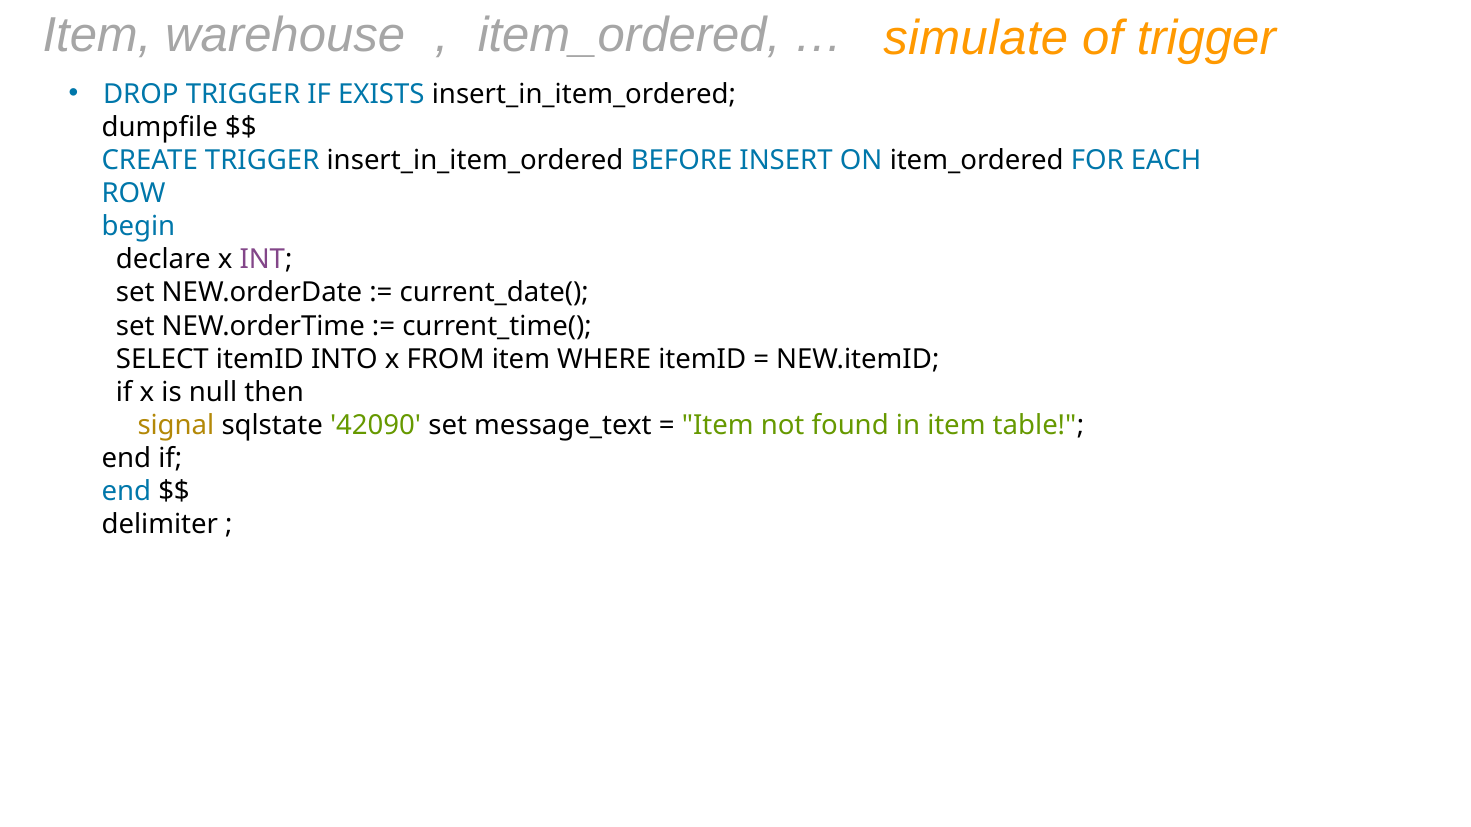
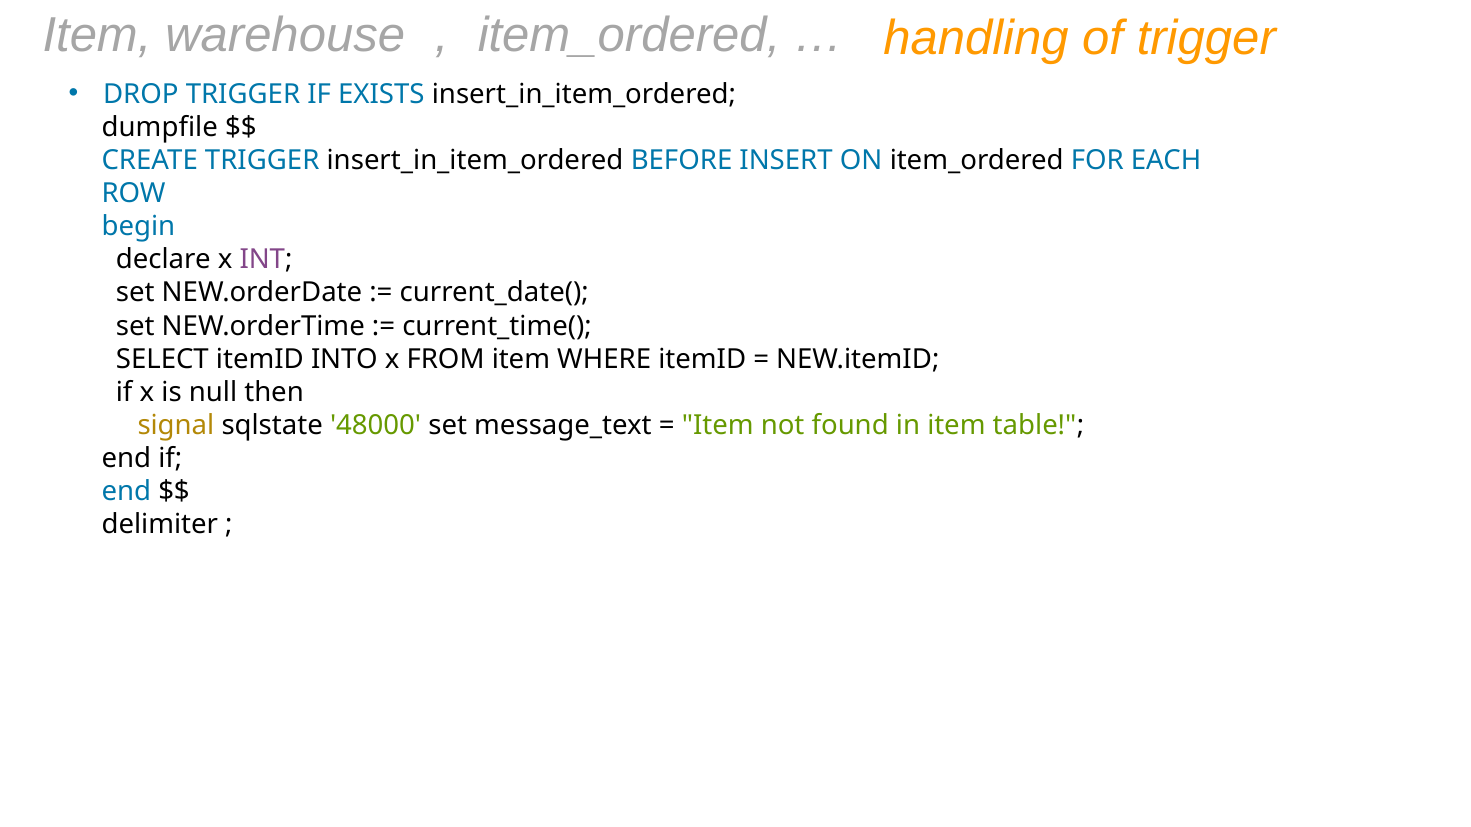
simulate: simulate -> handling (976, 38)
42090: 42090 -> 48000 (376, 425)
